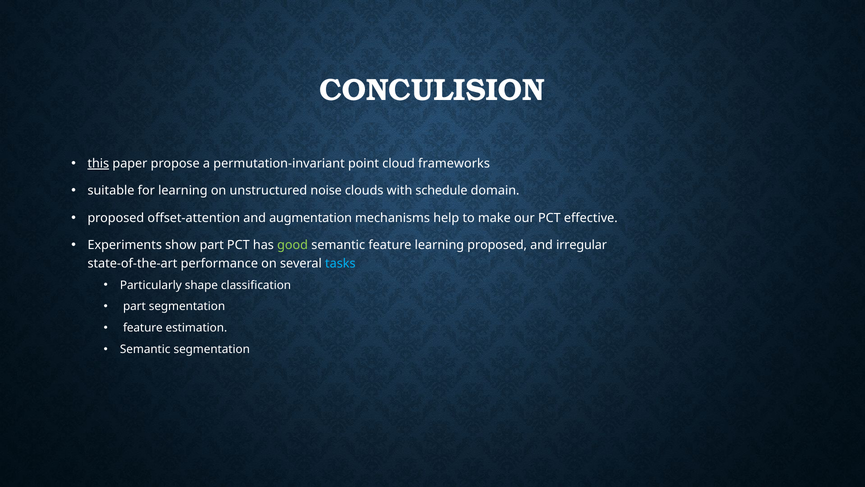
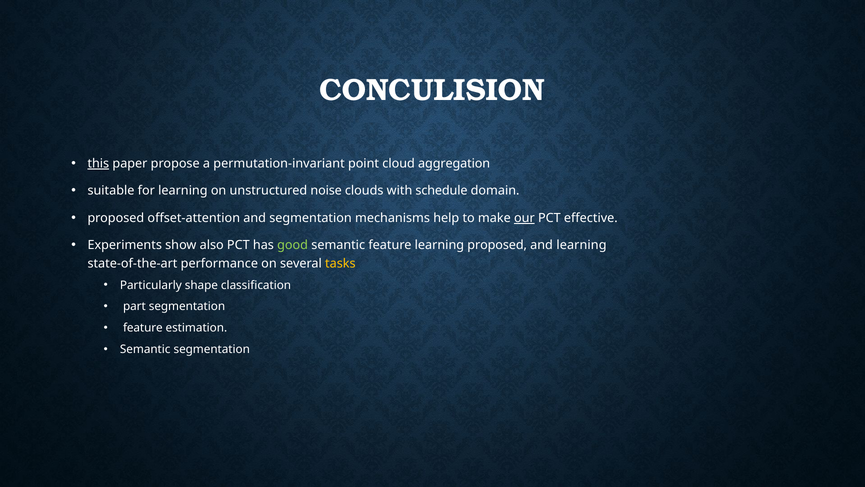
frameworks: frameworks -> aggregation (454, 163)
and augmentation: augmentation -> segmentation (311, 218)
our underline: none -> present (524, 218)
show part: part -> also (212, 245)
and irregular: irregular -> learning (581, 245)
tasks colour: light blue -> yellow (340, 263)
